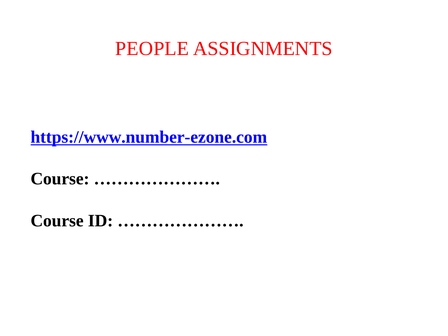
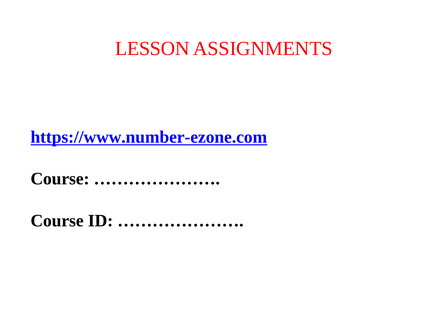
PEOPLE: PEOPLE -> LESSON (152, 49)
